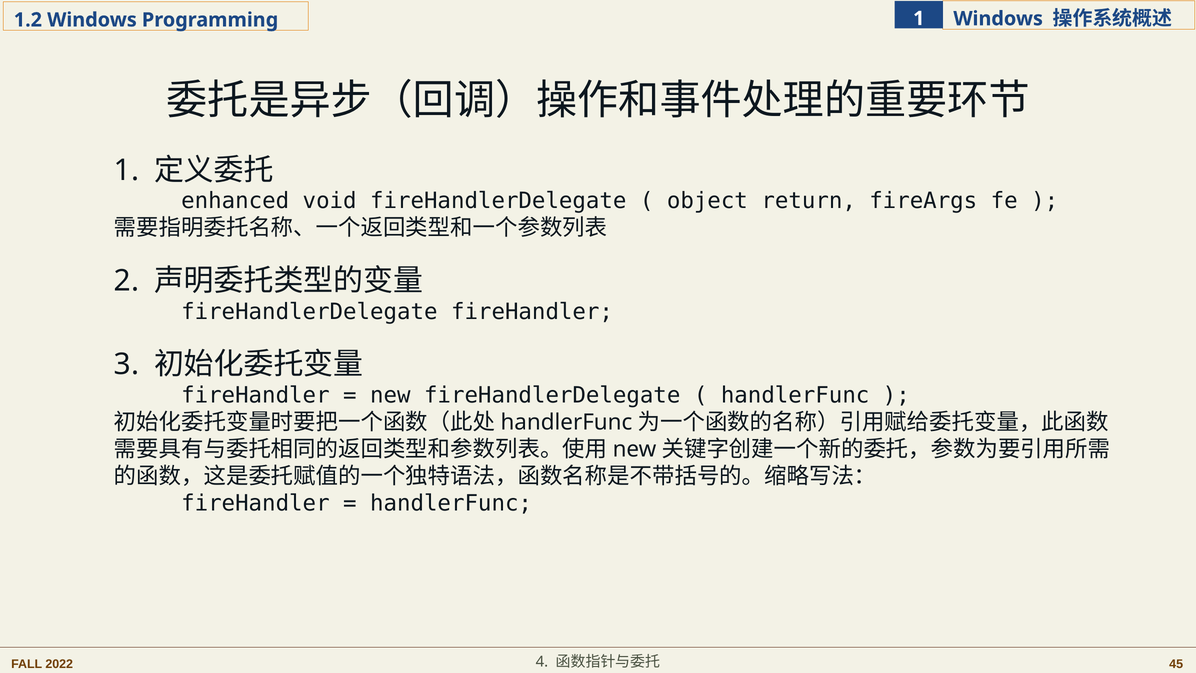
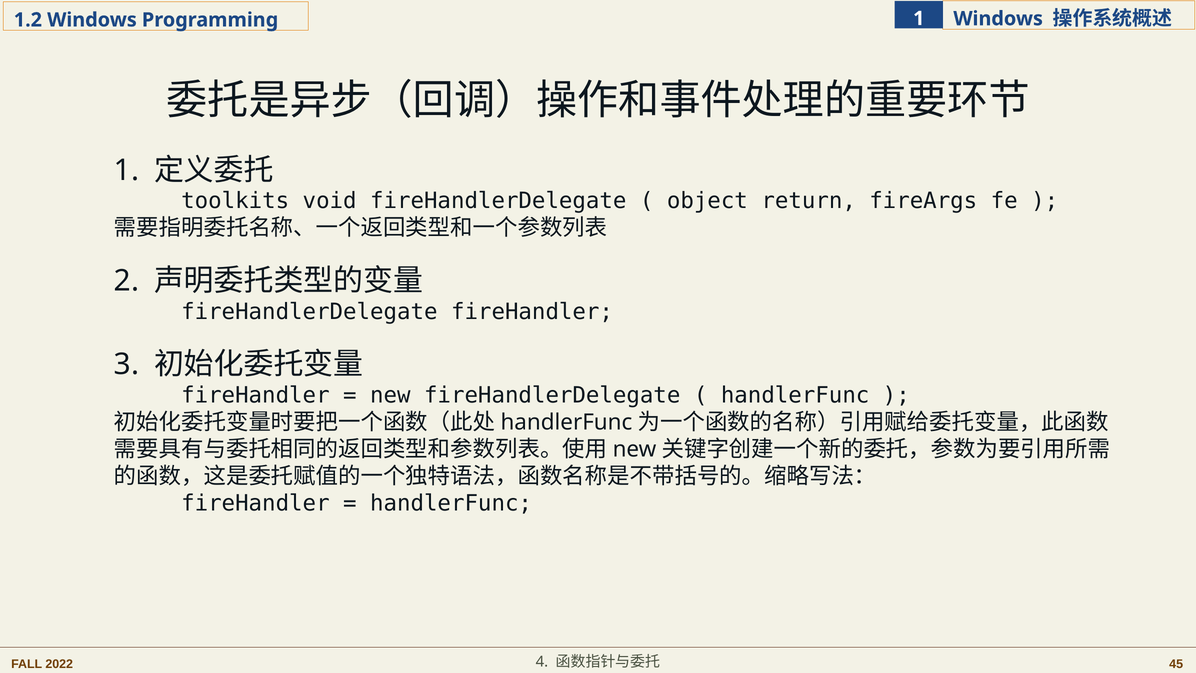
enhanced: enhanced -> toolkits (235, 201)
